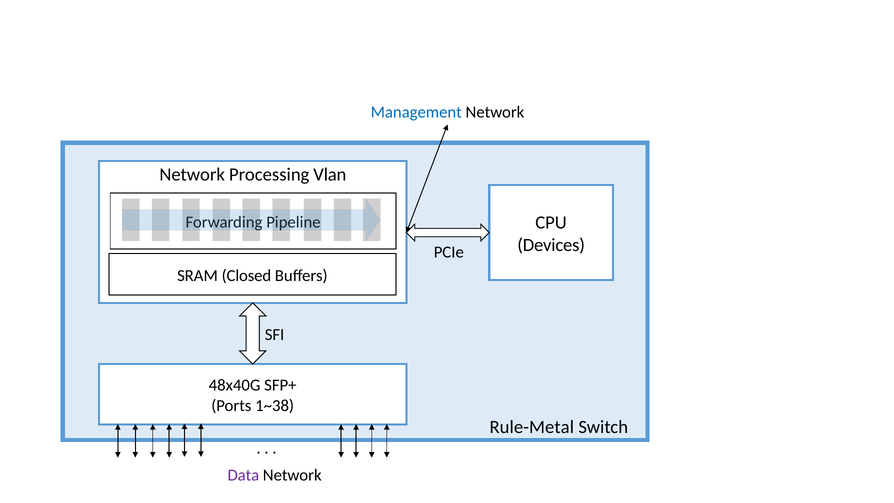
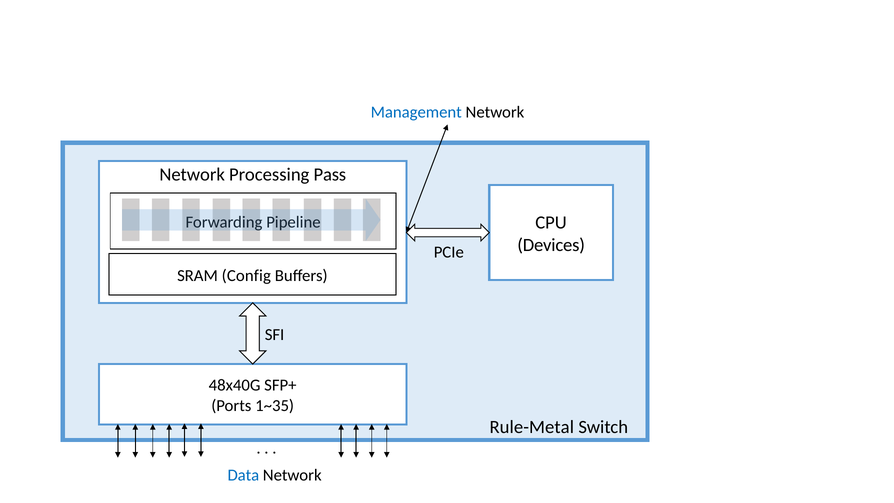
Vlan: Vlan -> Pass (330, 174)
Closed: Closed -> Config (246, 275)
1~38: 1~38 -> 1~35 (275, 405)
Data colour: purple -> blue (243, 475)
